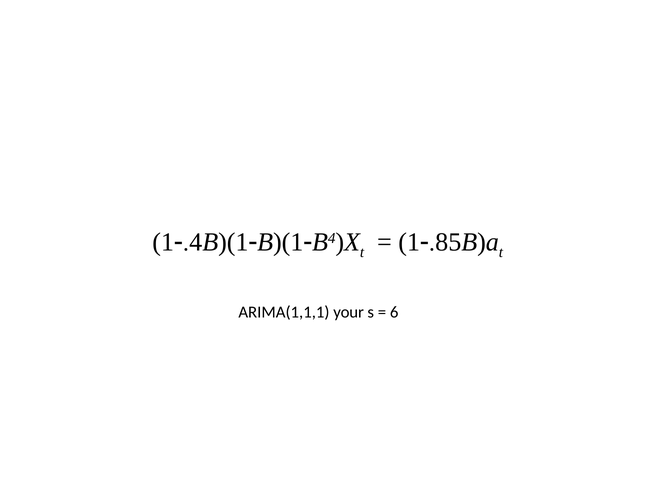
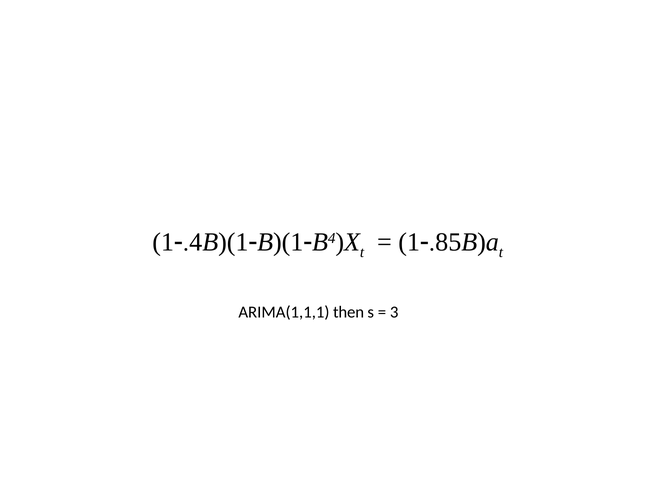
your: your -> then (349, 312)
6: 6 -> 3 (394, 312)
